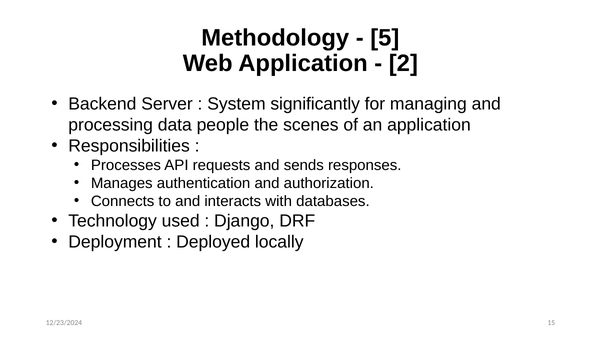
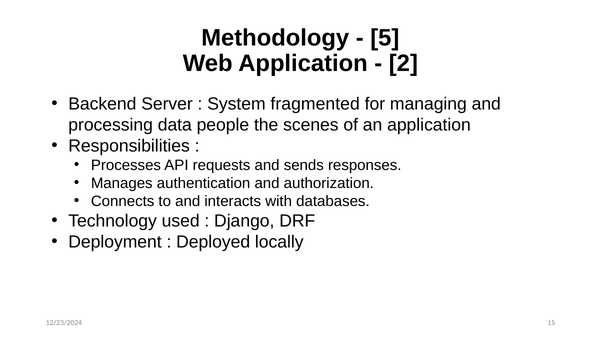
significantly: significantly -> fragmented (315, 104)
